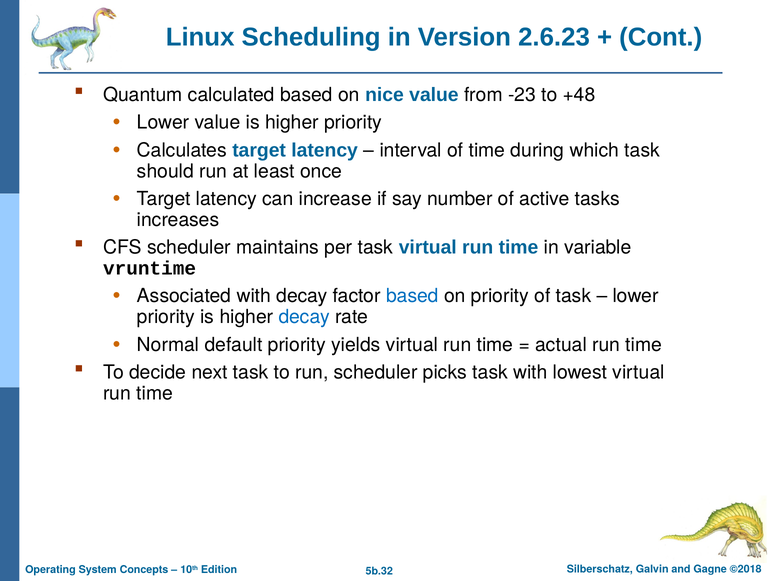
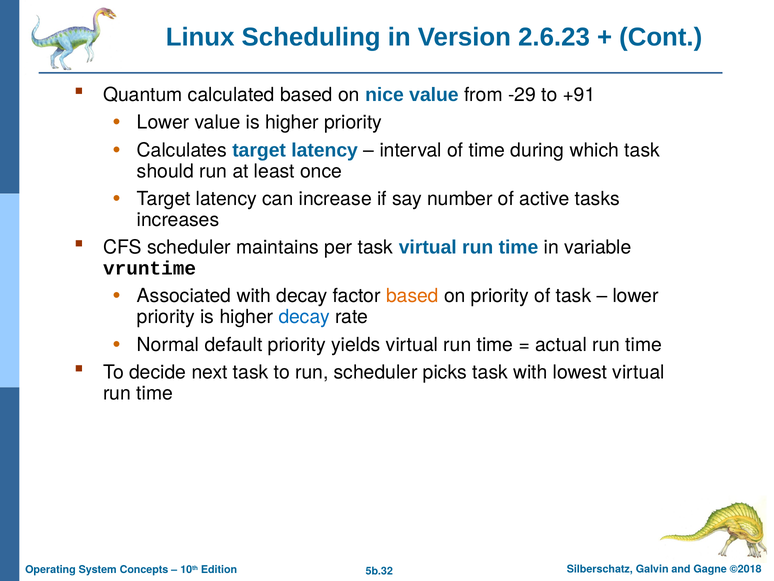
-23: -23 -> -29 (522, 95)
+48: +48 -> +91 (579, 95)
based colour: blue -> orange (412, 296)
